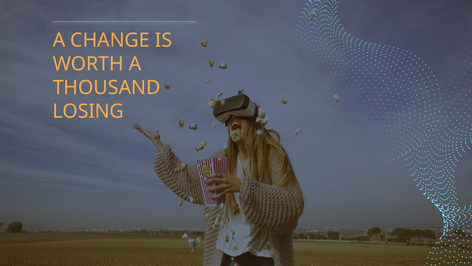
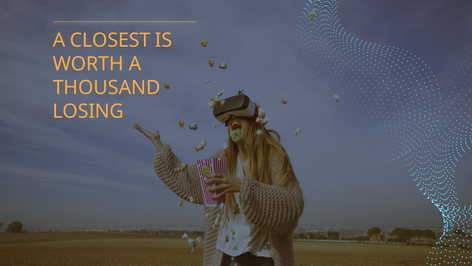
CHANGE: CHANGE -> CLOSEST (110, 40)
